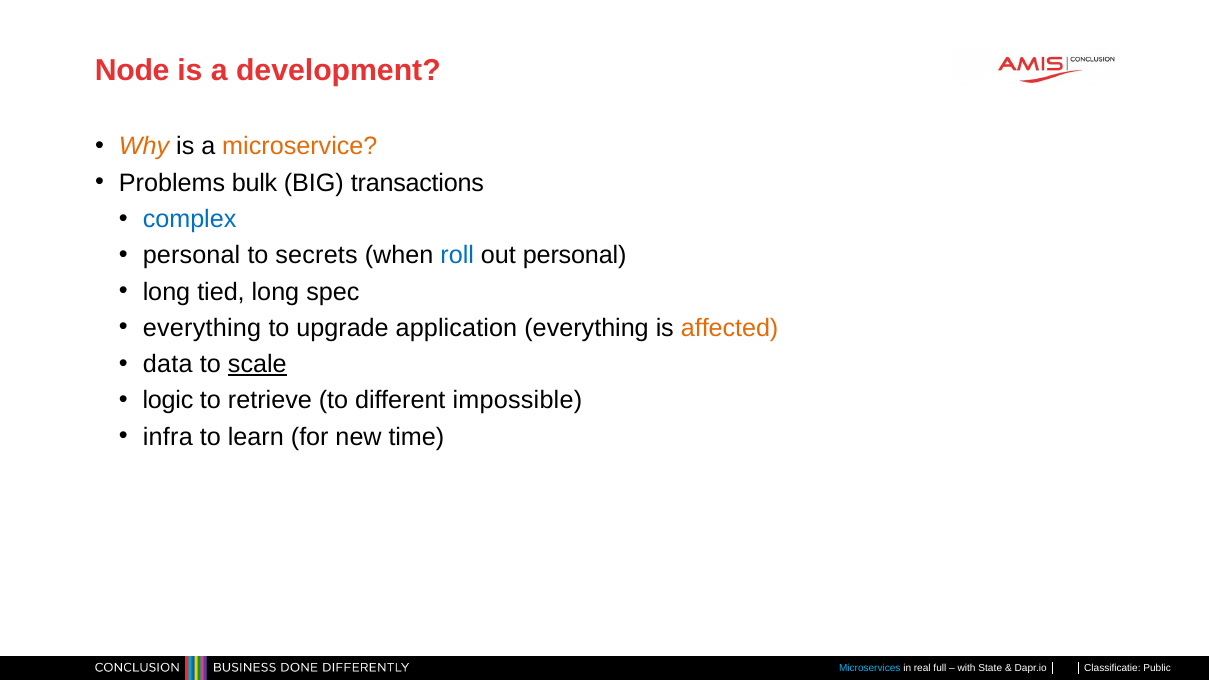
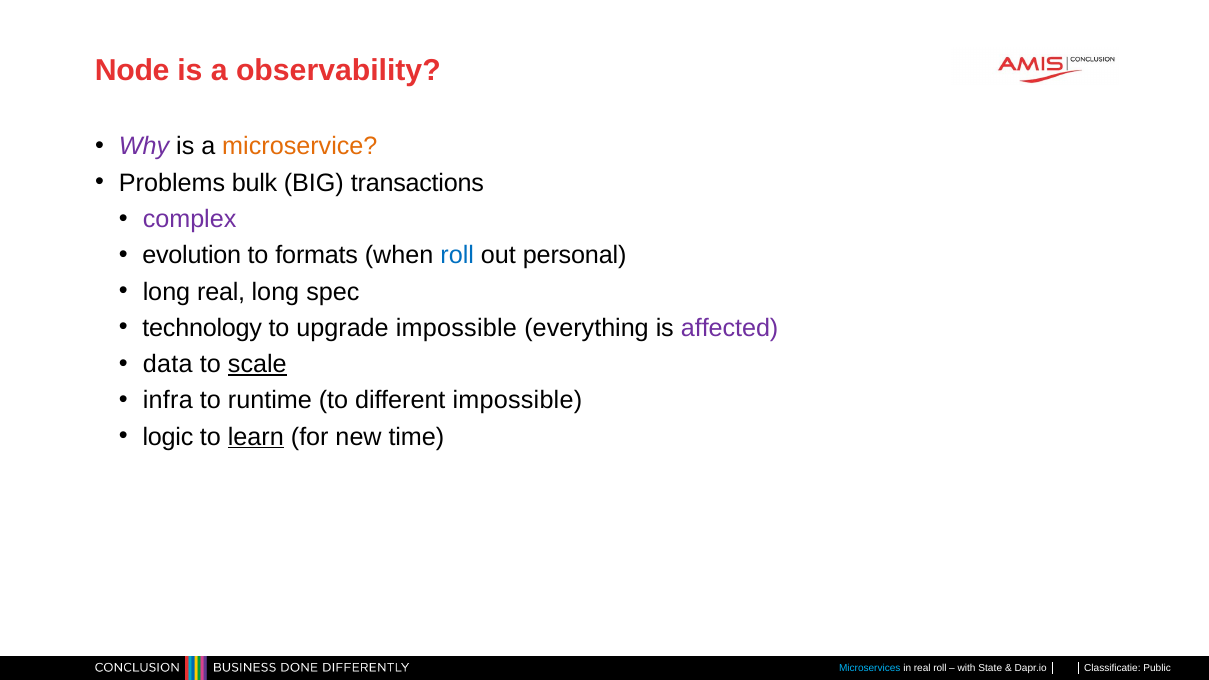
development: development -> observability (338, 71)
Why colour: orange -> purple (144, 147)
complex colour: blue -> purple (190, 219)
personal: personal -> evolution (192, 255)
secrets: secrets -> formats (317, 255)
long tied: tied -> real (221, 292)
everything: everything -> technology (202, 328)
upgrade application: application -> impossible (456, 328)
affected colour: orange -> purple (730, 328)
logic: logic -> infra (168, 401)
retrieve: retrieve -> runtime (270, 401)
infra: infra -> logic (168, 437)
learn underline: none -> present (256, 437)
real full: full -> roll (940, 668)
